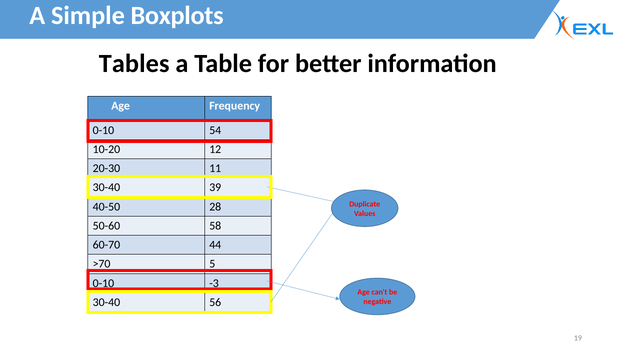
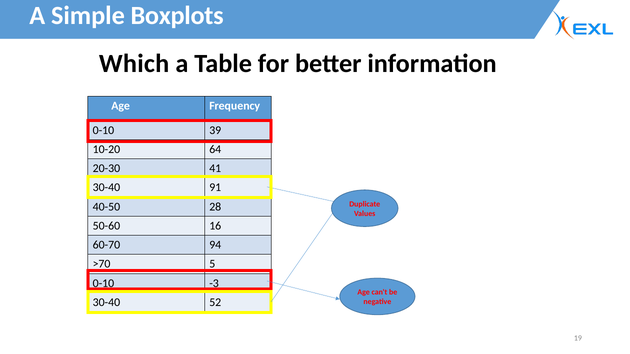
Tables: Tables -> Which (134, 64)
54: 54 -> 39 (215, 130)
12: 12 -> 64 (215, 149)
11: 11 -> 41 (215, 169)
39: 39 -> 91 (215, 188)
58: 58 -> 16 (215, 226)
44: 44 -> 94 (215, 245)
56: 56 -> 52 (215, 303)
